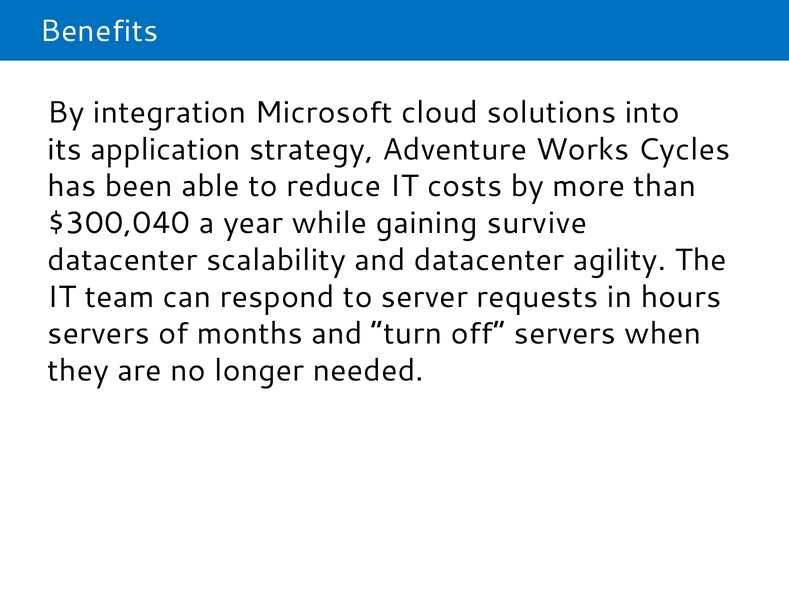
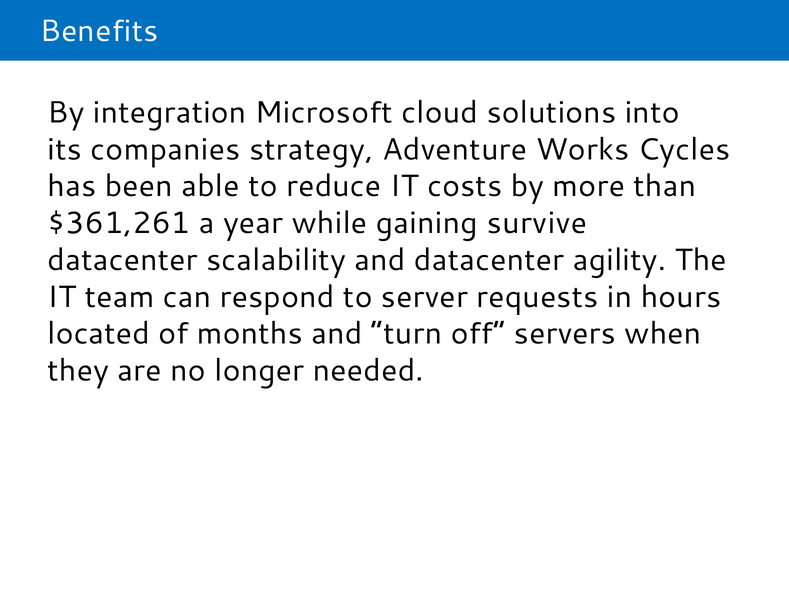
application: application -> companies (165, 149)
$300,040: $300,040 -> $361,261 (119, 223)
servers: servers -> located (99, 334)
